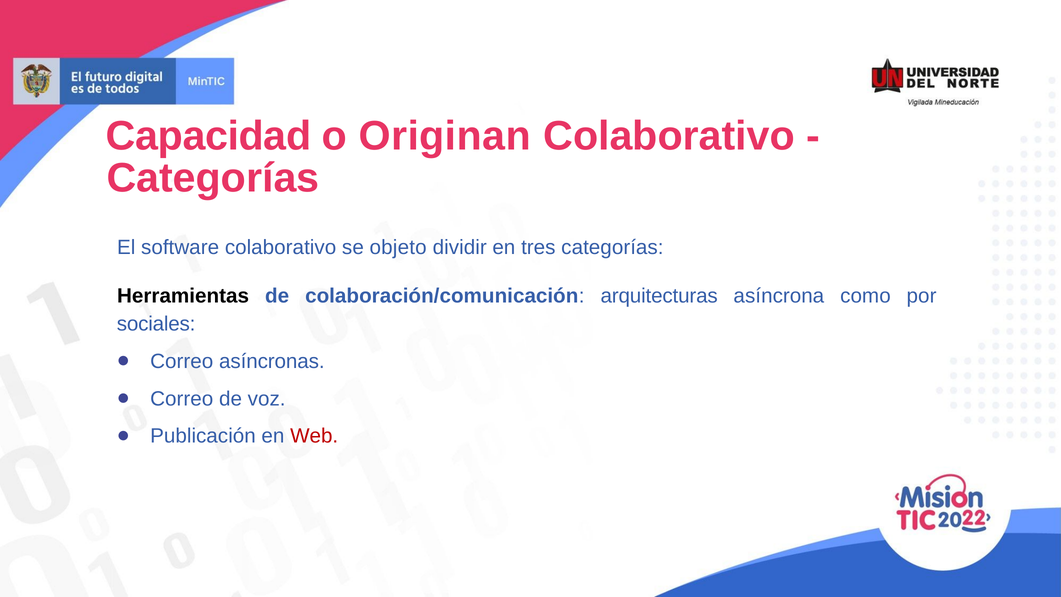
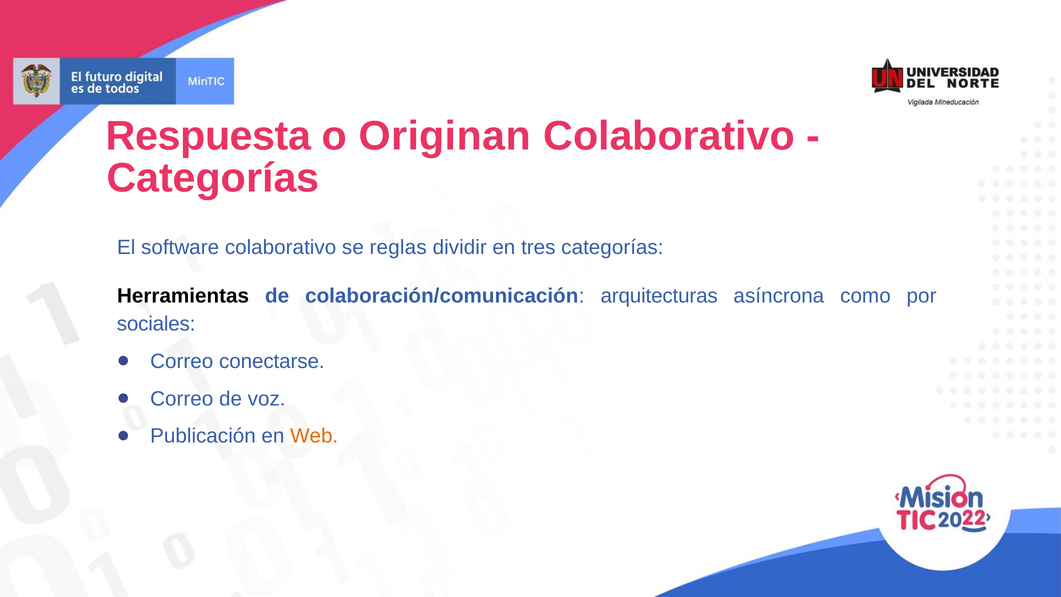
Capacidad: Capacidad -> Respuesta (209, 136)
objeto: objeto -> reglas (398, 247)
asíncronas: asíncronas -> conectarse (272, 361)
Web colour: red -> orange (314, 436)
